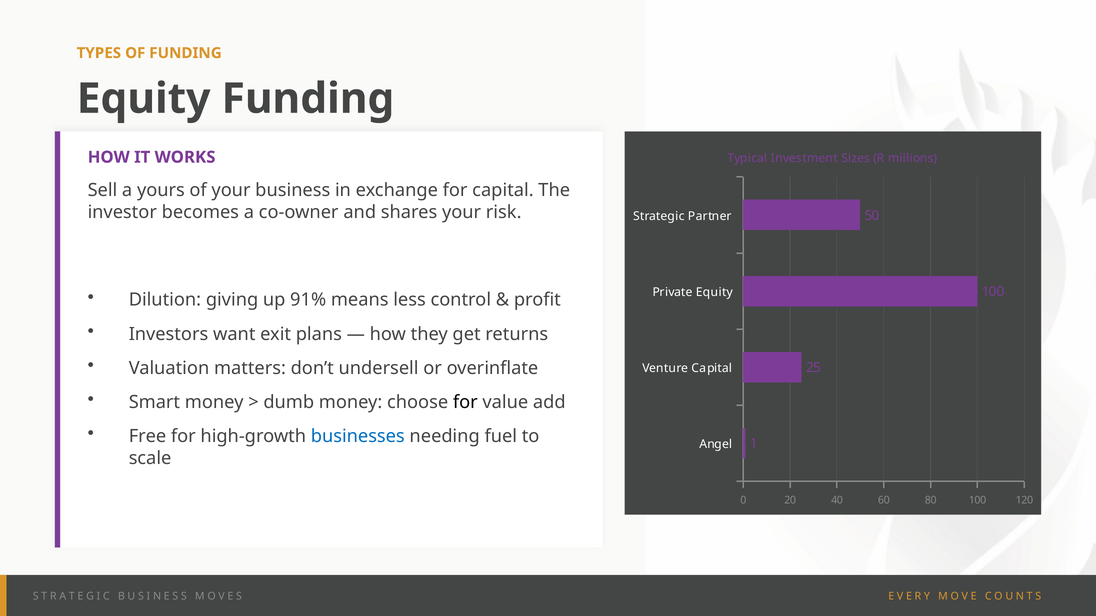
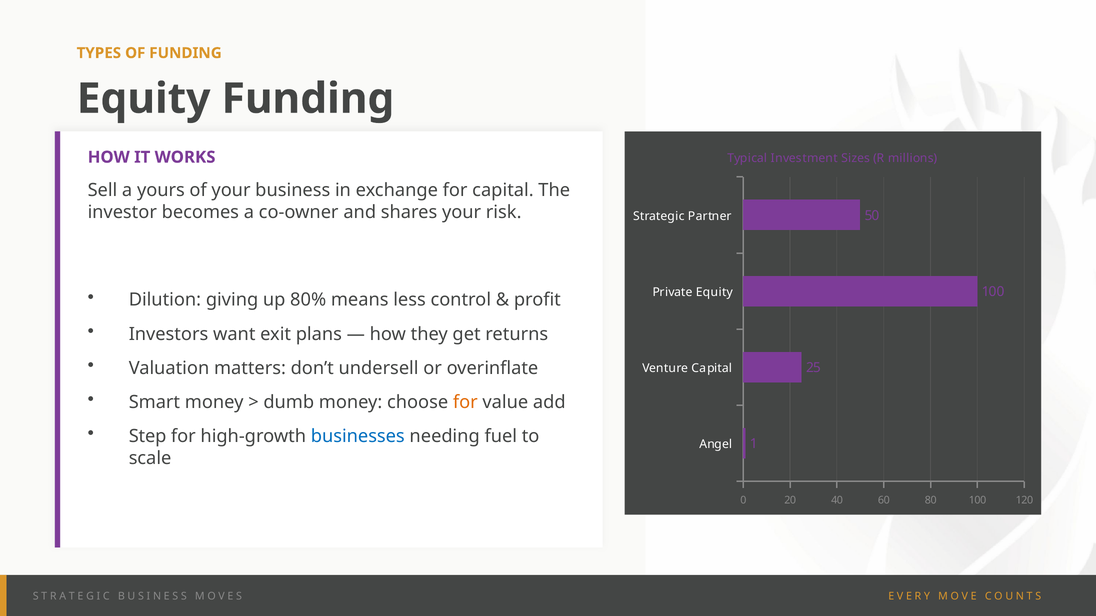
91%: 91% -> 80% (308, 300)
for colour: black -> orange (465, 402)
Free: Free -> Step (148, 437)
